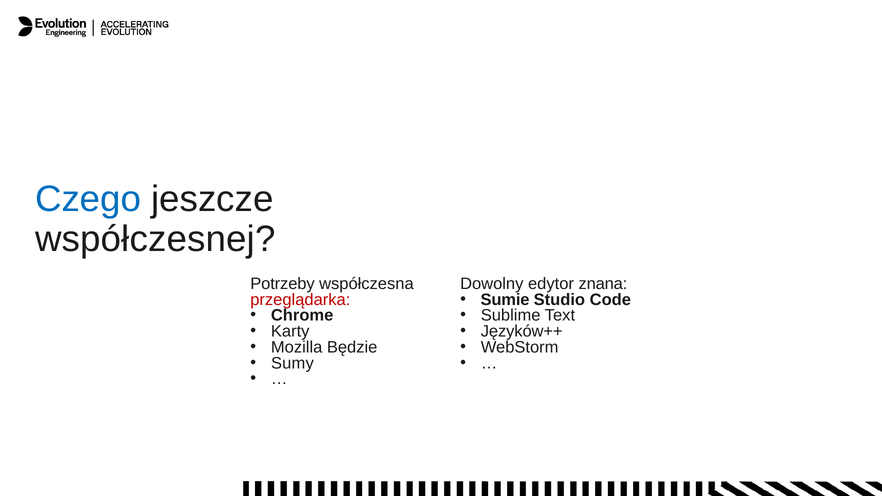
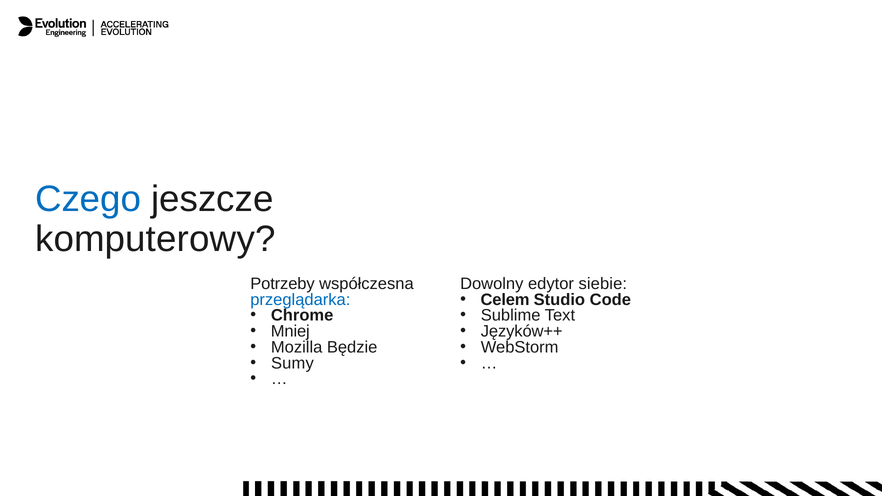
współczesnej: współczesnej -> komputerowy (155, 239)
znana: znana -> siebie (603, 284)
Sumie: Sumie -> Celem (505, 300)
przeglądarka colour: red -> blue (300, 300)
Karty: Karty -> Mniej (290, 331)
